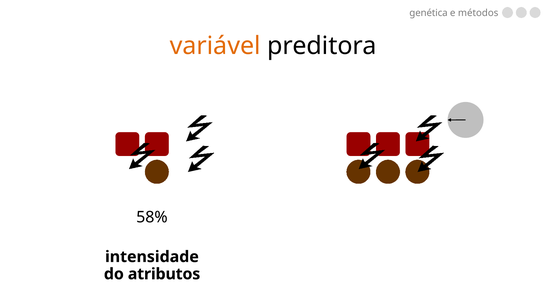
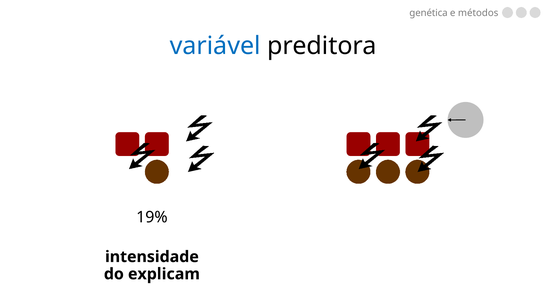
variável colour: orange -> blue (215, 46)
58%: 58% -> 19% (152, 217)
atributos: atributos -> explicam (164, 274)
